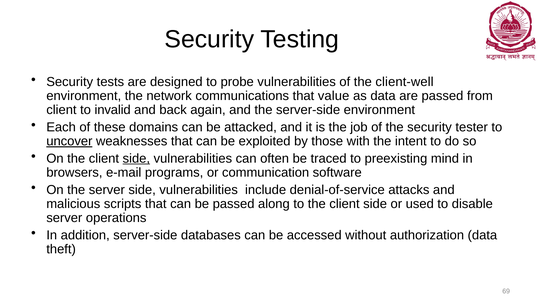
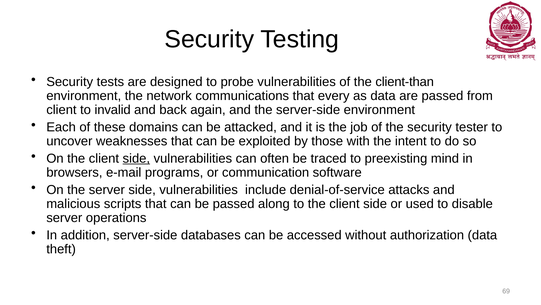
client-well: client-well -> client-than (405, 82)
value: value -> every (334, 96)
uncover underline: present -> none (69, 141)
